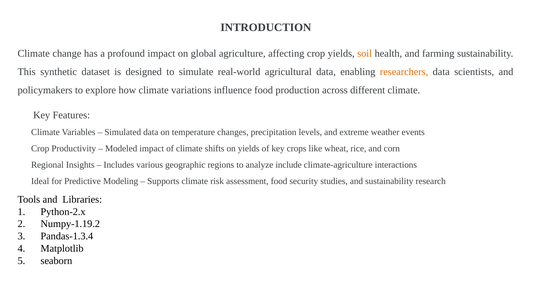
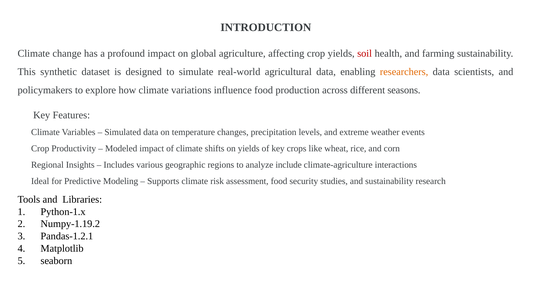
soil colour: orange -> red (365, 53)
different climate: climate -> seasons (404, 90)
Python-2.x: Python-2.x -> Python-1.x (63, 212)
Pandas-1.3.4: Pandas-1.3.4 -> Pandas-1.2.1 (67, 236)
